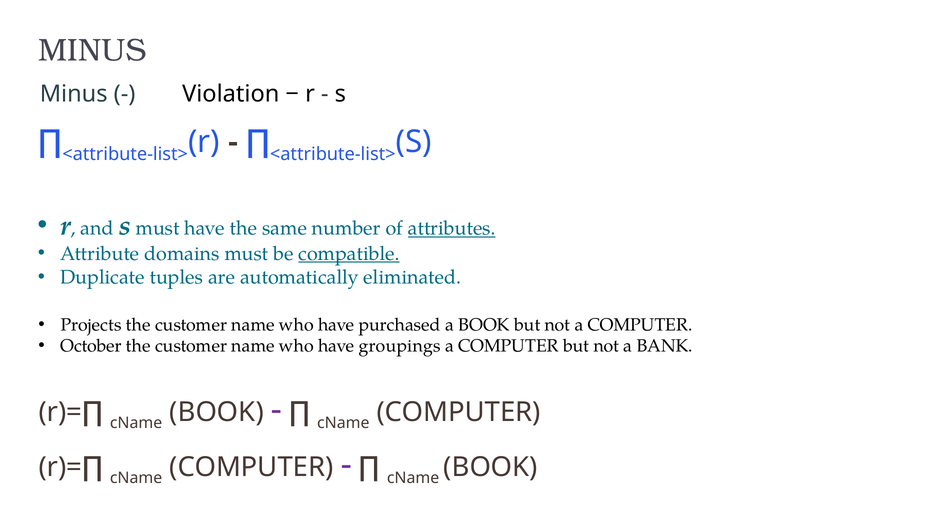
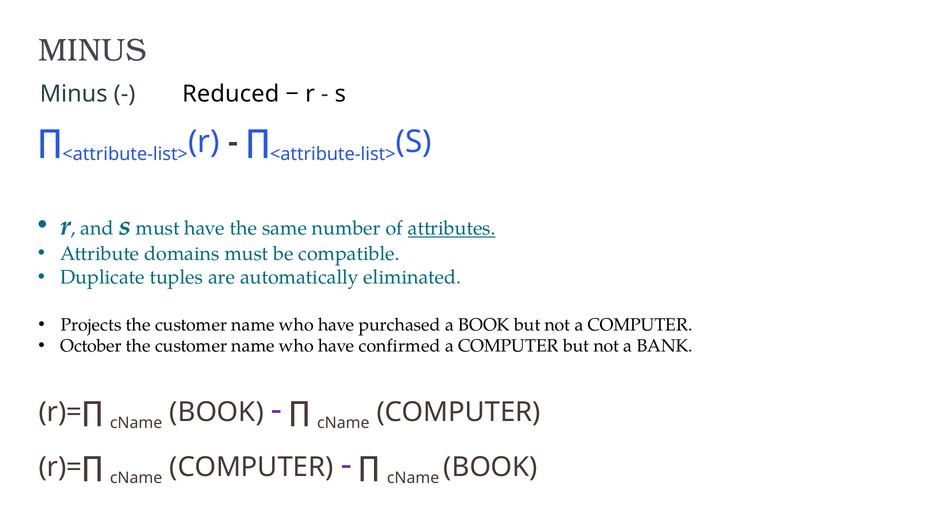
Violation: Violation -> Reduced (231, 94)
compatible underline: present -> none (349, 253)
groupings: groupings -> confirmed (400, 346)
